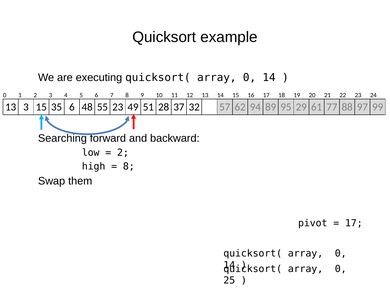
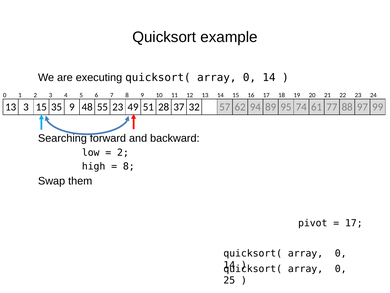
35 6: 6 -> 9 (72, 107)
29: 29 -> 74 (301, 107)
